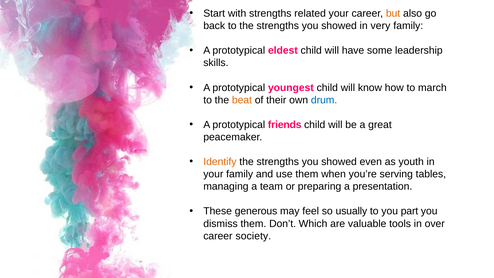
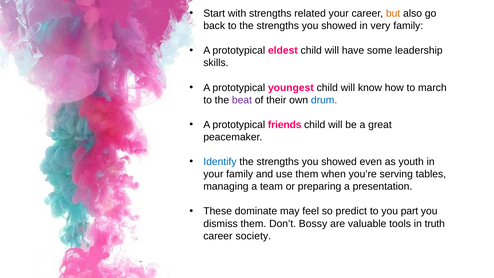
beat colour: orange -> purple (242, 100)
Identify colour: orange -> blue (220, 162)
generous: generous -> dominate (256, 211)
usually: usually -> predict (351, 211)
Which: Which -> Bossy (313, 224)
over: over -> truth (435, 224)
